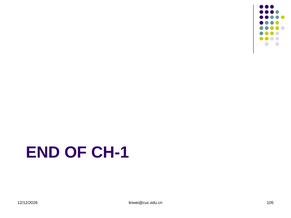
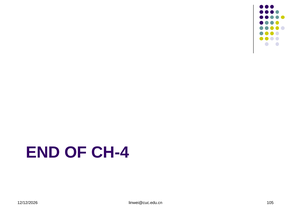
CH-1: CH-1 -> CH-4 (110, 153)
